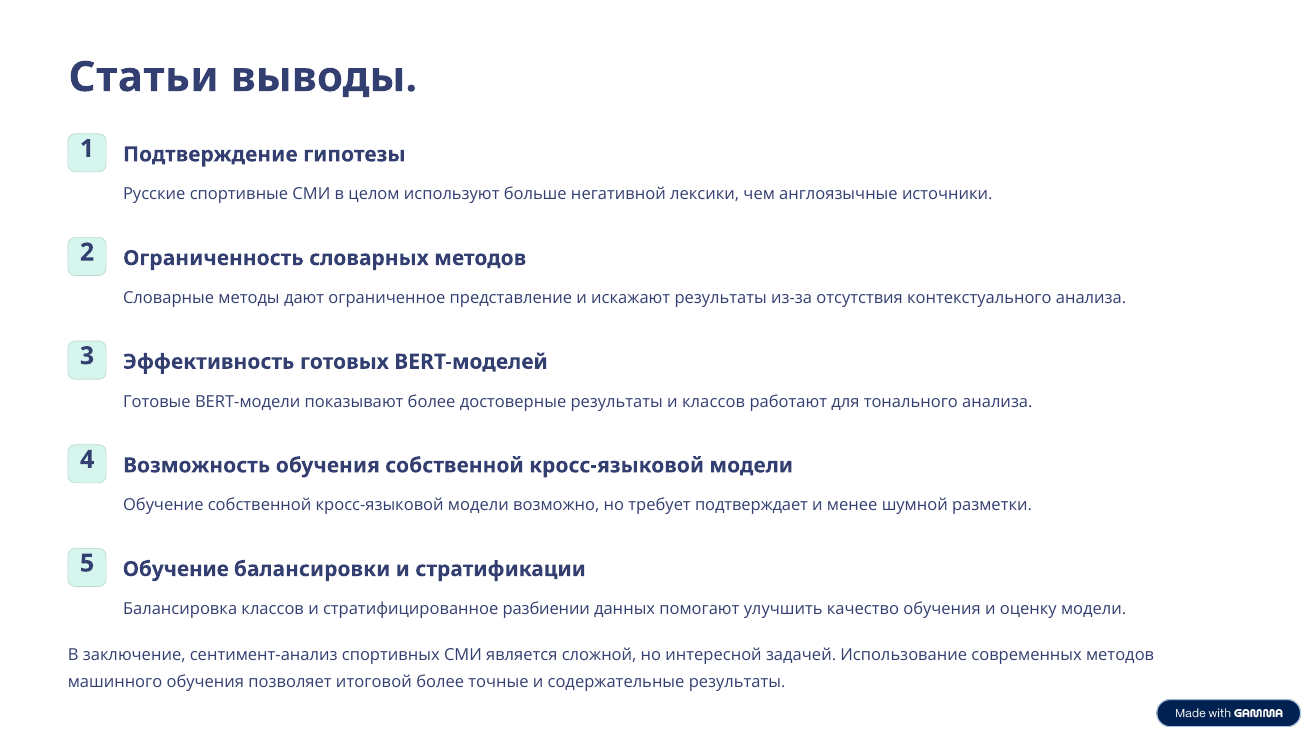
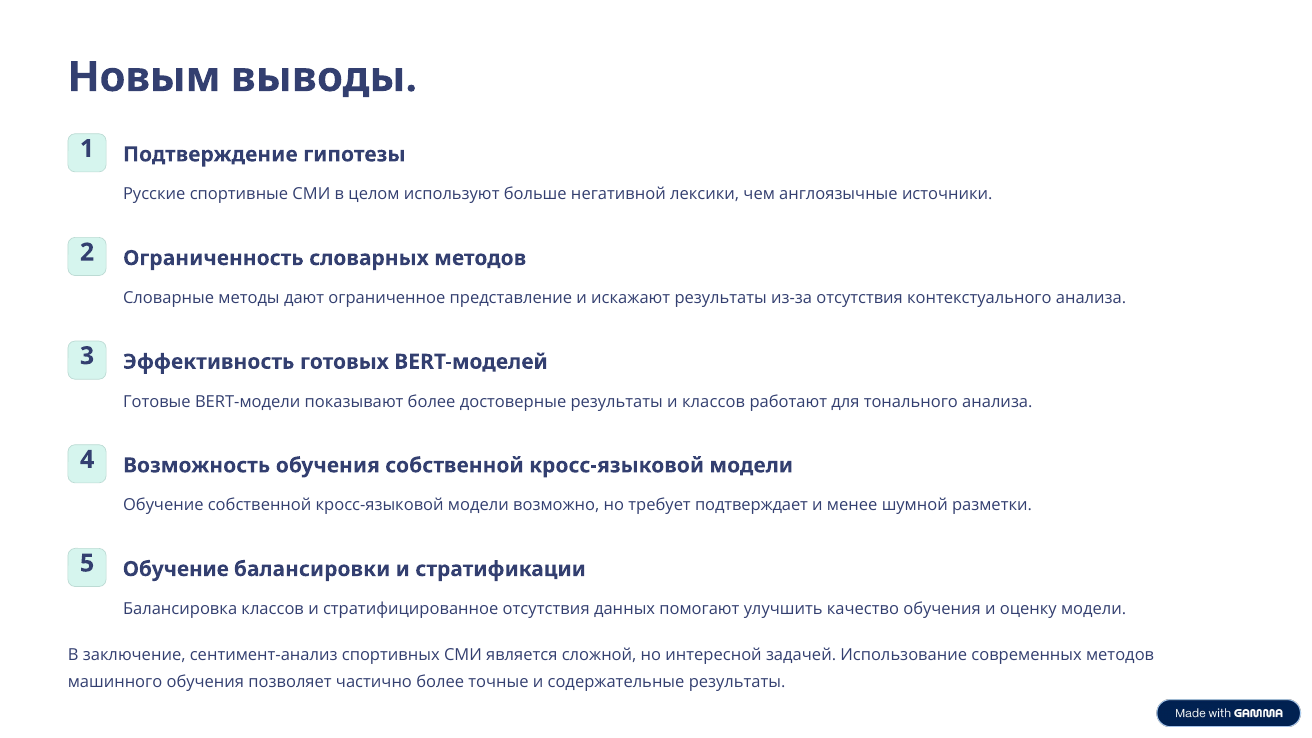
Статьи: Статьи -> Новым (144, 77)
стратифицированное разбиении: разбиении -> отсутствия (546, 609)
итоговой: итоговой -> частично (374, 682)
